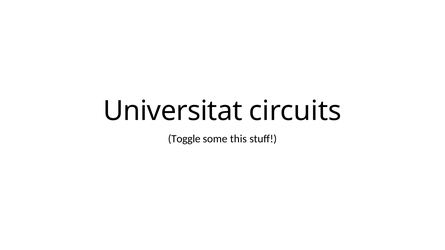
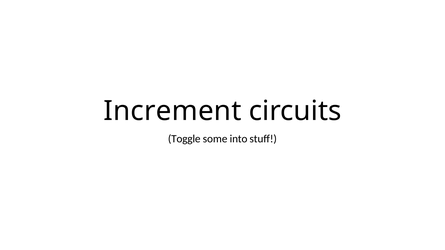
Universitat: Universitat -> Increment (172, 111)
this: this -> into (239, 139)
